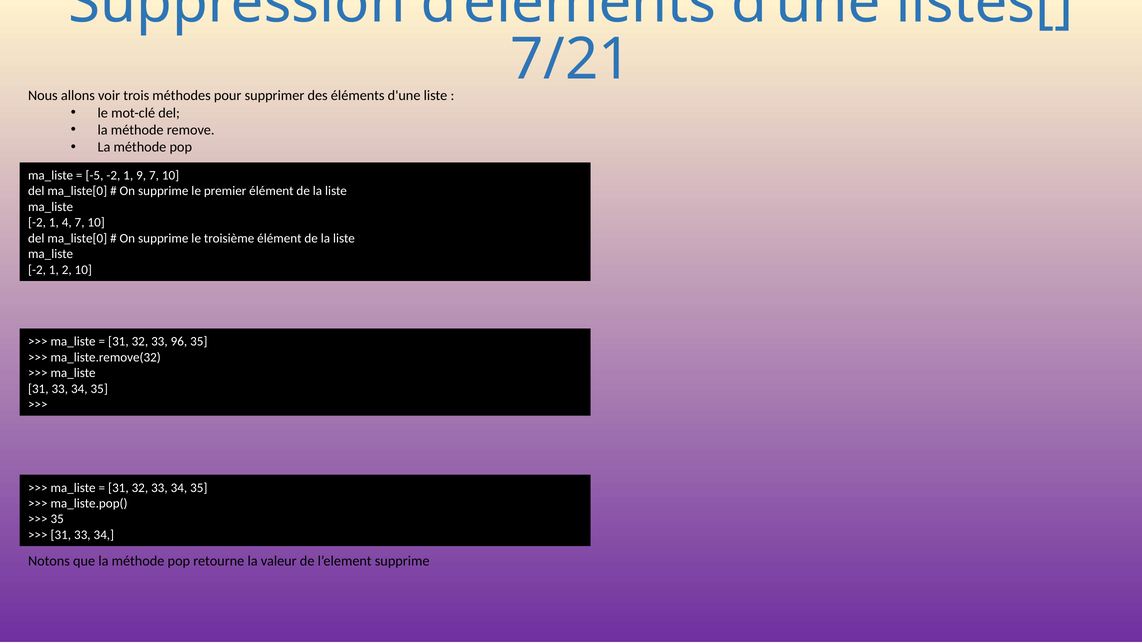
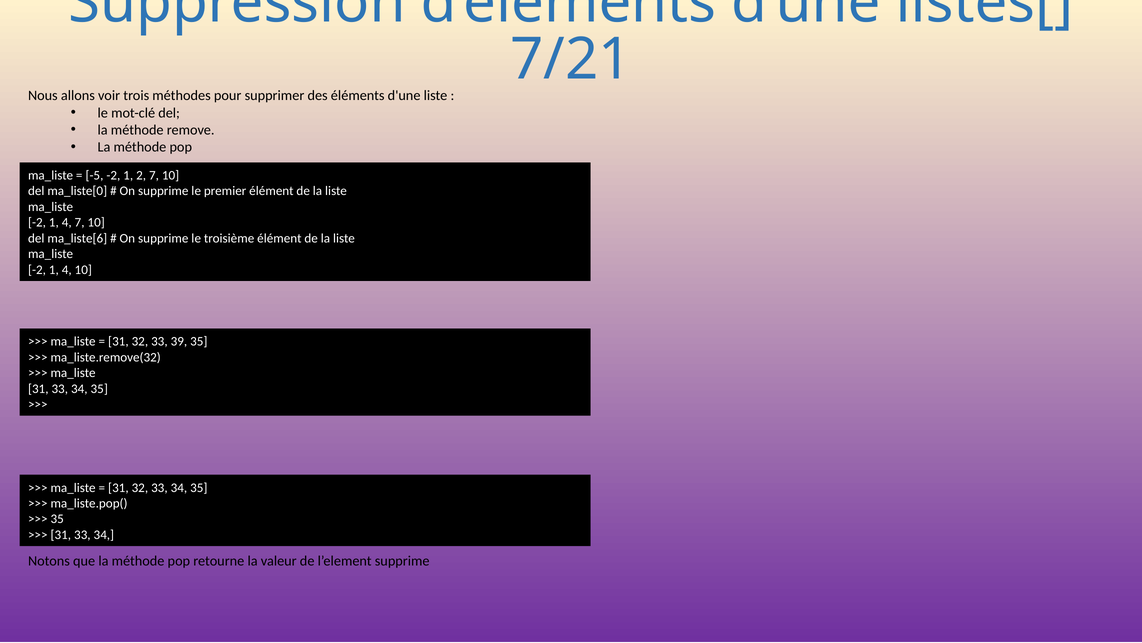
9: 9 -> 2 (141, 175)
ma_liste[0: ma_liste[0 -> ma_liste[6 (77, 238)
2: 2 -> 4 (67, 270)
96: 96 -> 39 (179, 341)
